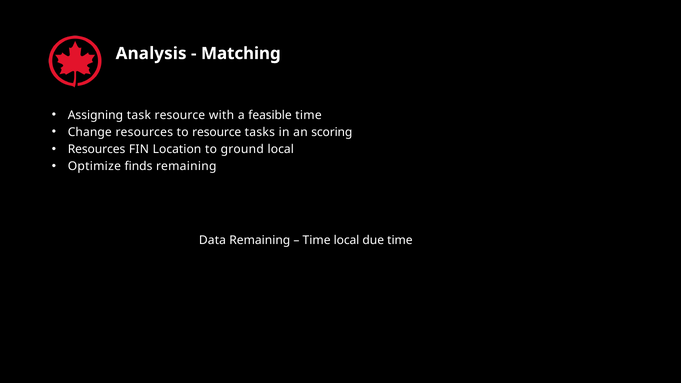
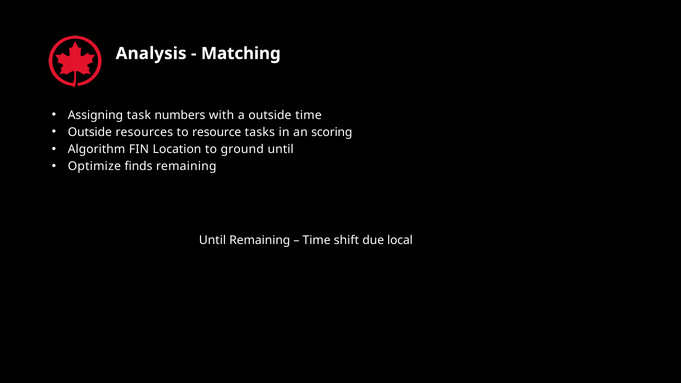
task resource: resource -> numbers (180, 115)
a feasible: feasible -> outside (270, 115)
Change: Change -> Outside (90, 132)
Resources: Resources -> Algorithm (96, 149)
ground local: local -> until (281, 149)
Data: Data -> Until (213, 240)
Time local: local -> shift (346, 240)
due time: time -> local (400, 240)
